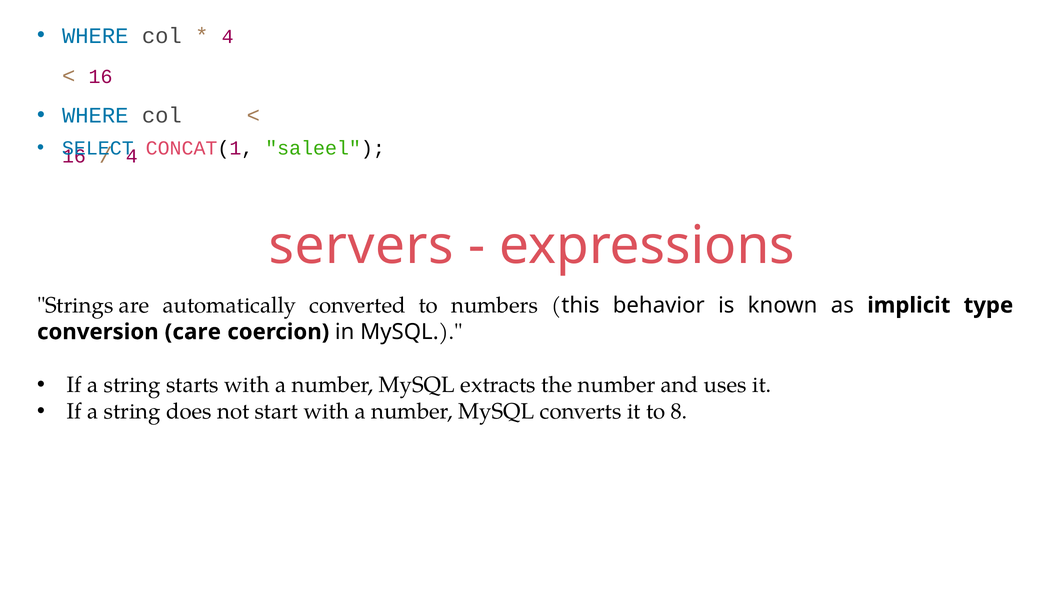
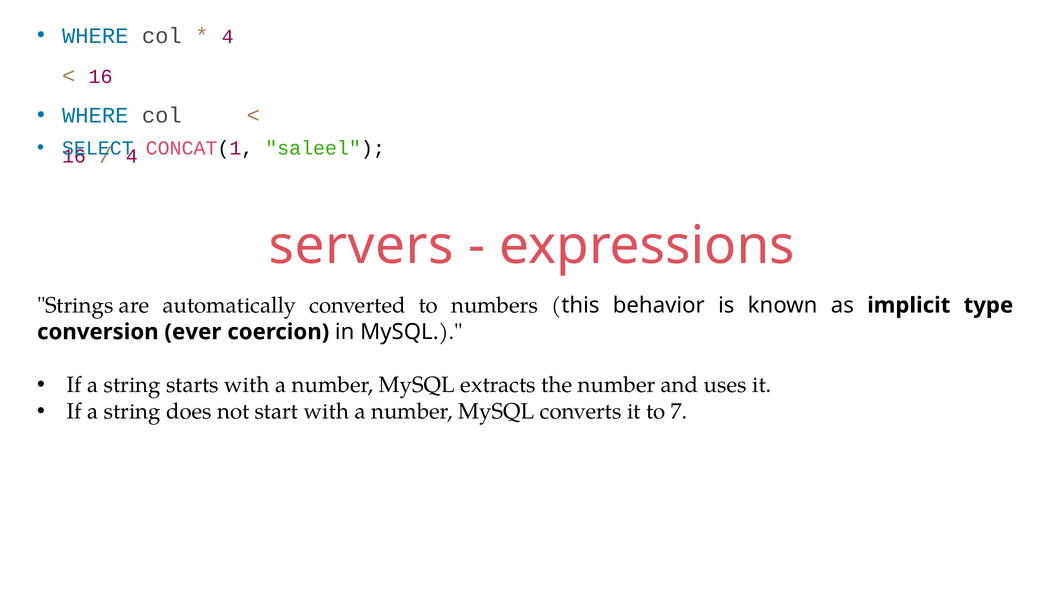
care: care -> ever (193, 332)
8: 8 -> 7 (679, 412)
